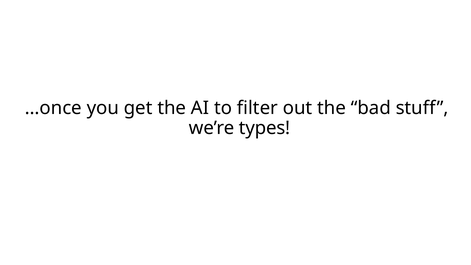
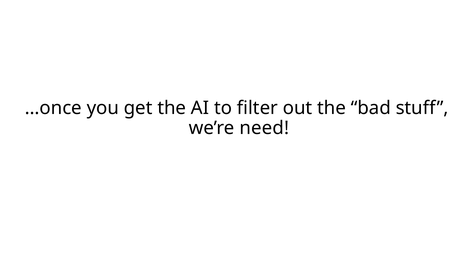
types: types -> need (264, 128)
